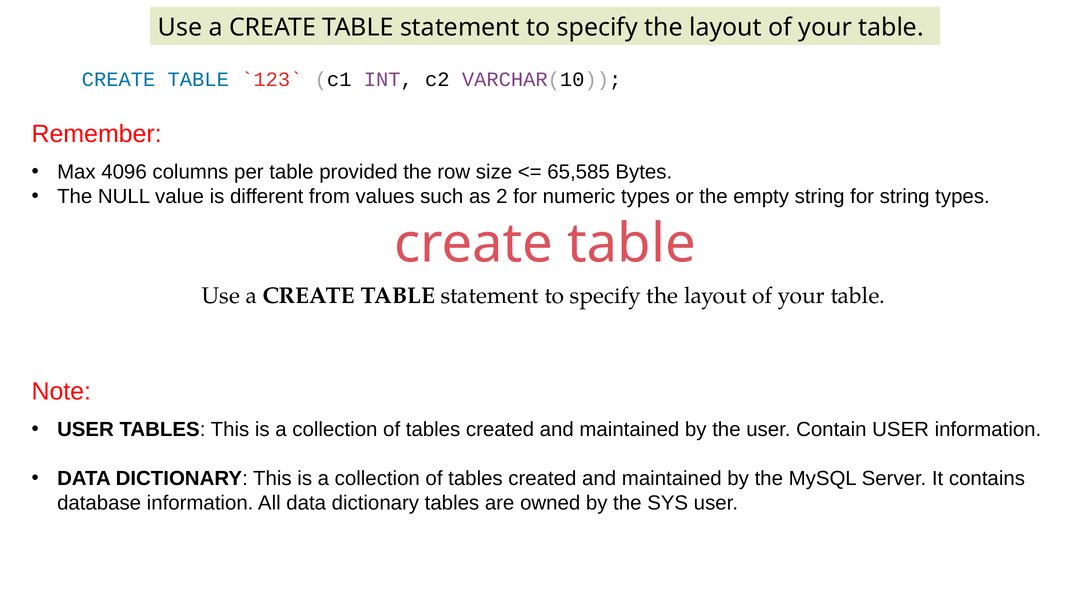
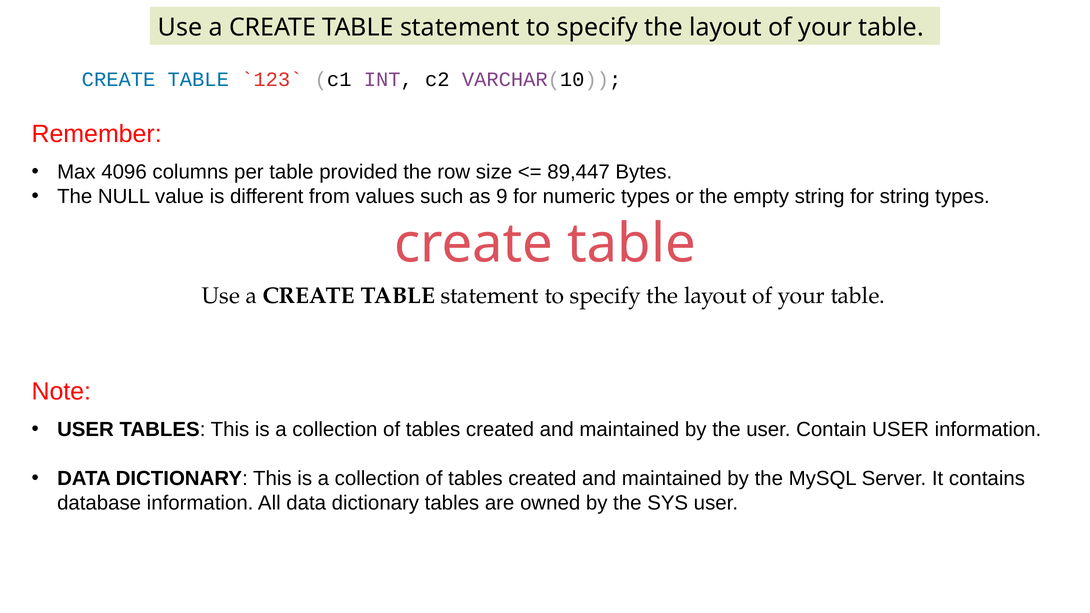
65,585: 65,585 -> 89,447 (579, 172)
2: 2 -> 9 (502, 197)
